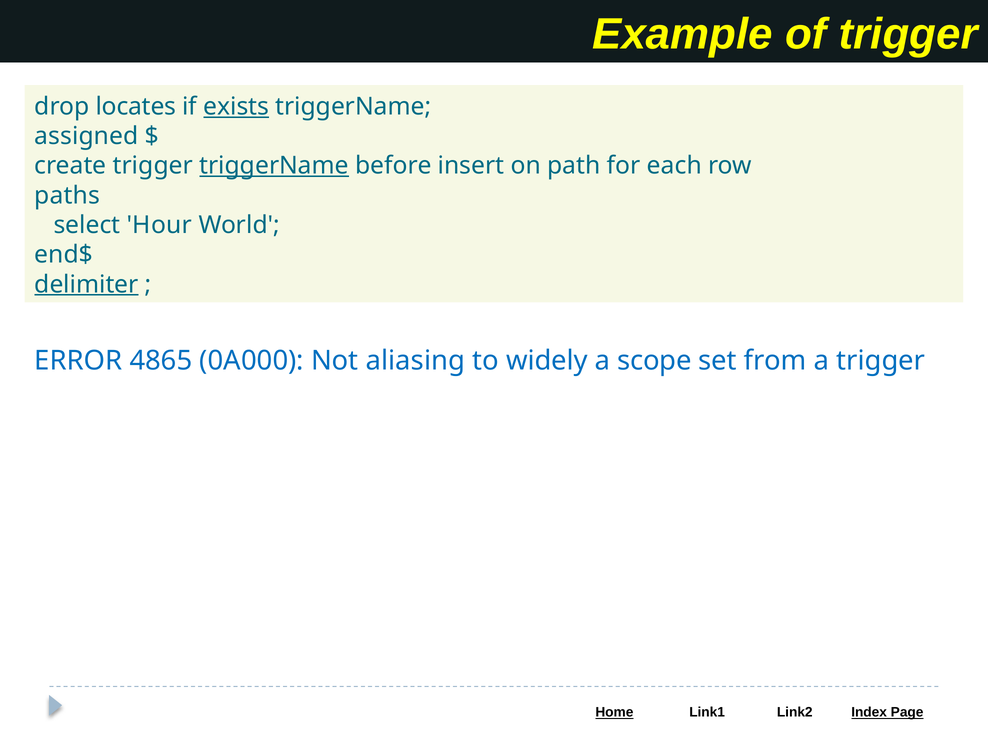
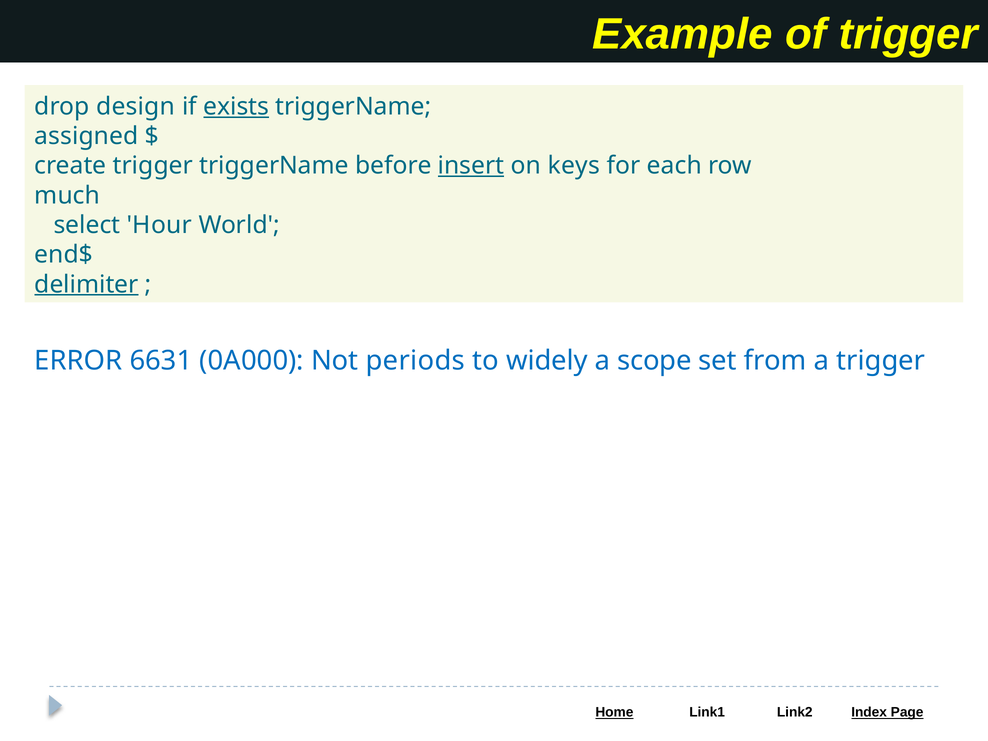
locates: locates -> design (136, 107)
triggerName underline: present -> none (274, 166)
insert underline: none -> present (471, 166)
path: path -> keys (574, 166)
paths: paths -> much (67, 195)
4865: 4865 -> 6631 (161, 361)
aliasing: aliasing -> periods (415, 361)
